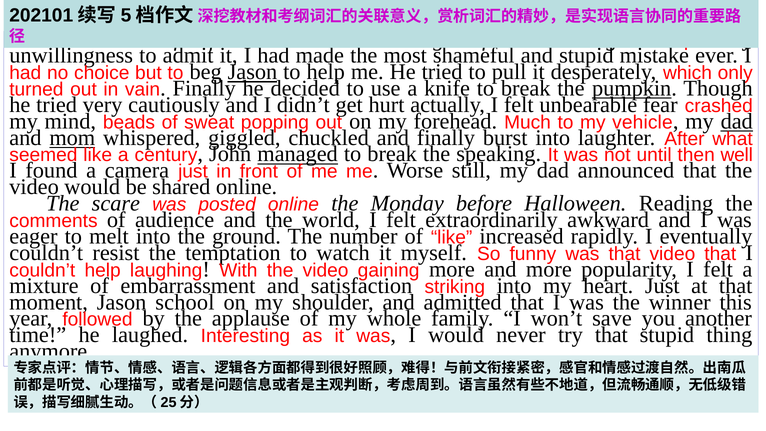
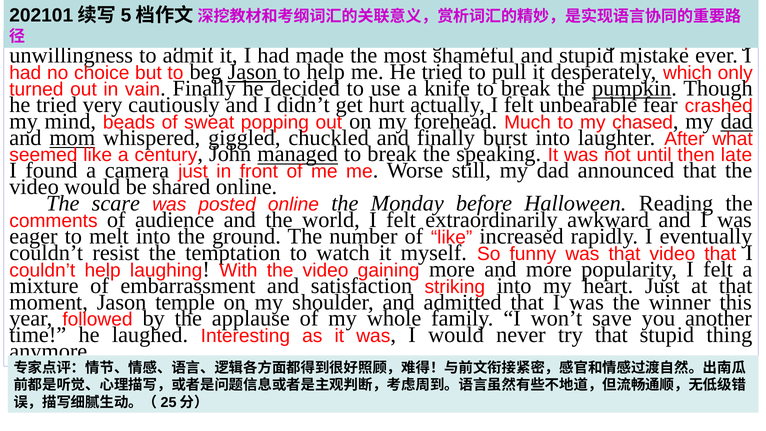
vehicle: vehicle -> chased (643, 122)
well: well -> late (737, 155)
school: school -> temple (185, 302)
